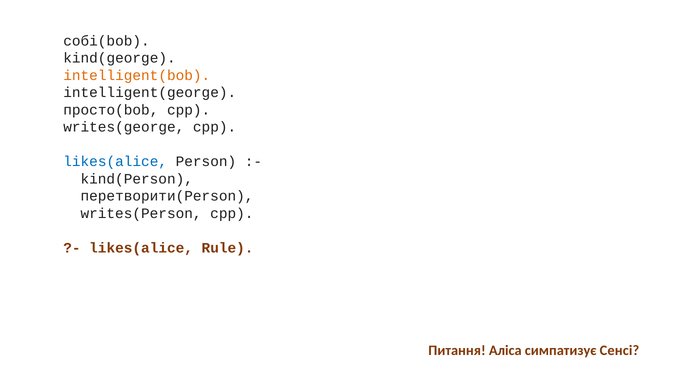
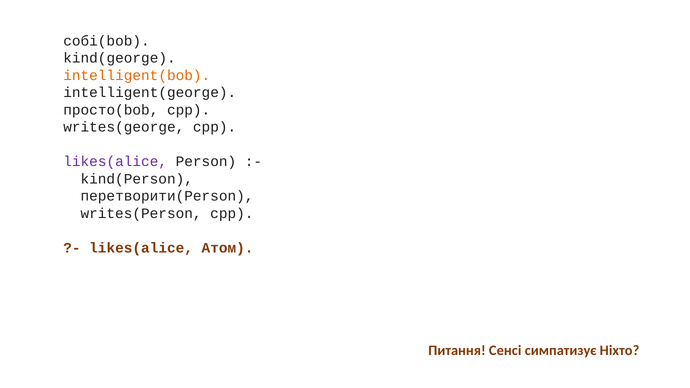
likes(alice colour: blue -> purple (115, 162)
Rule: Rule -> Атом (228, 248)
Аліса: Аліса -> Сенсі (505, 351)
Сенсі: Сенсі -> Ніхто (620, 351)
